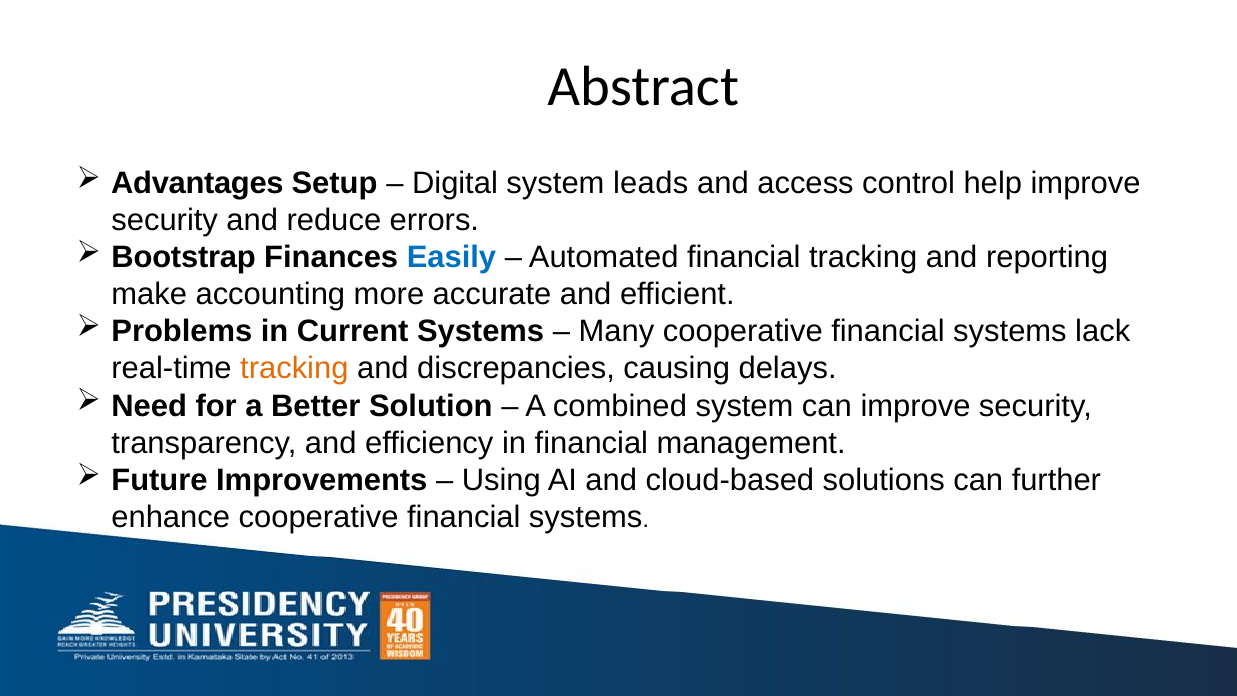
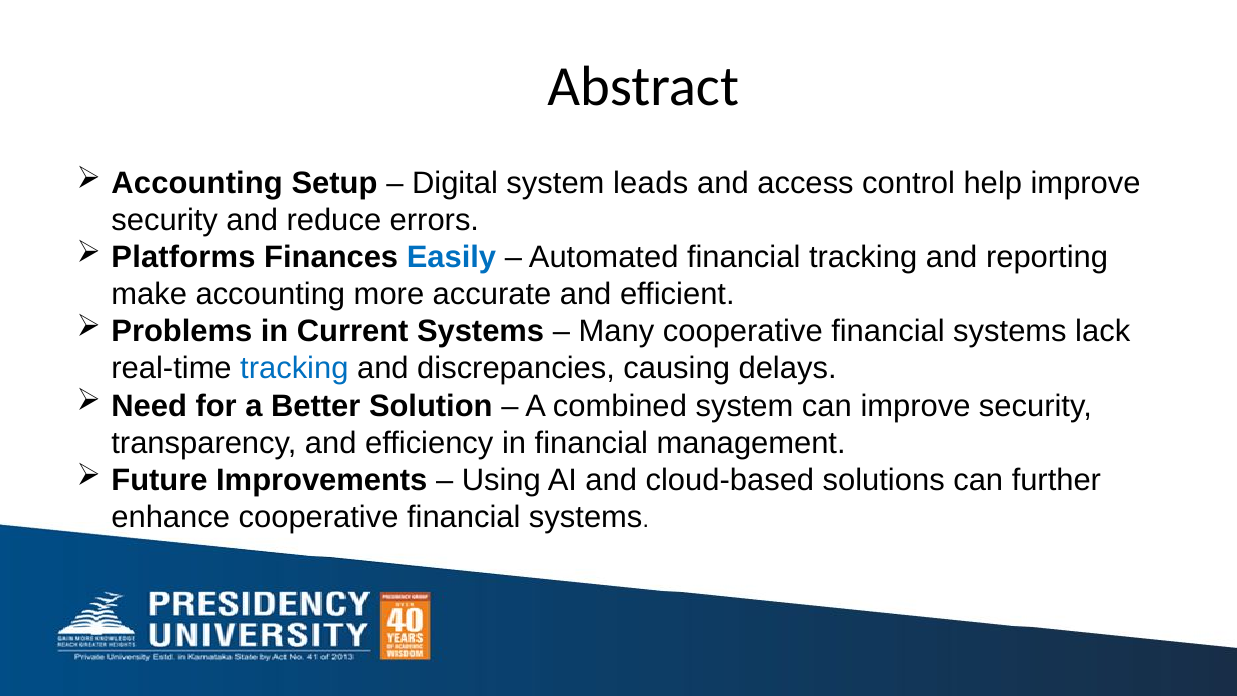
Advantages: Advantages -> Accounting (197, 183)
Bootstrap: Bootstrap -> Platforms (183, 257)
tracking colour: orange -> blue (294, 369)
